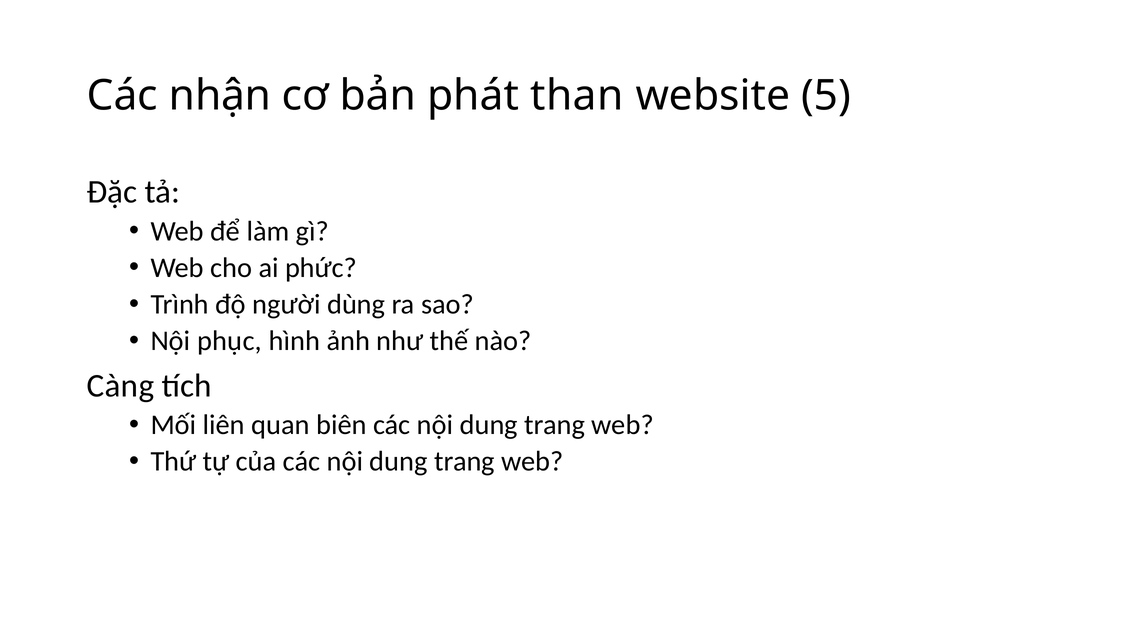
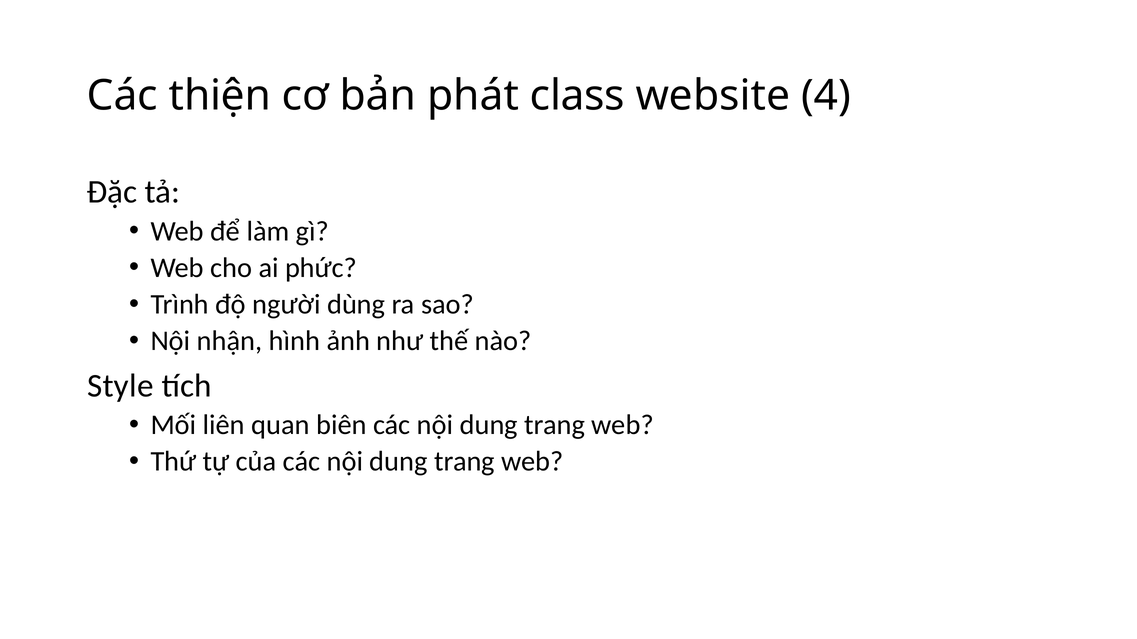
nhận: nhận -> thiện (220, 96)
than: than -> class (577, 96)
5: 5 -> 4 (826, 96)
phục: phục -> nhận (230, 341)
Càng: Càng -> Style (120, 386)
